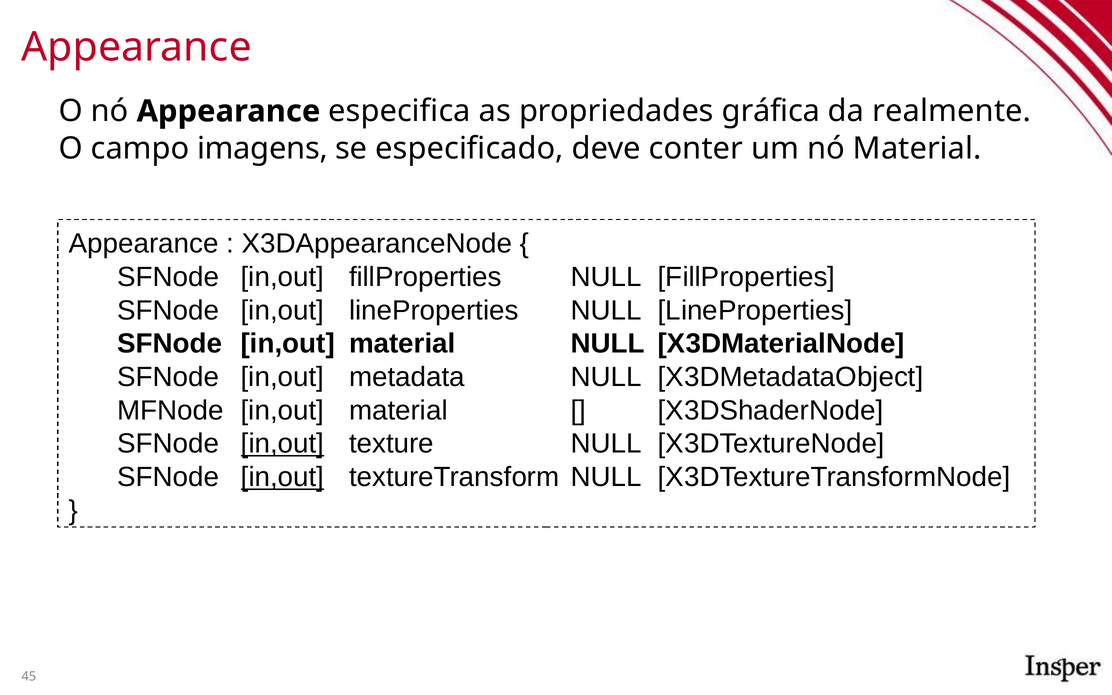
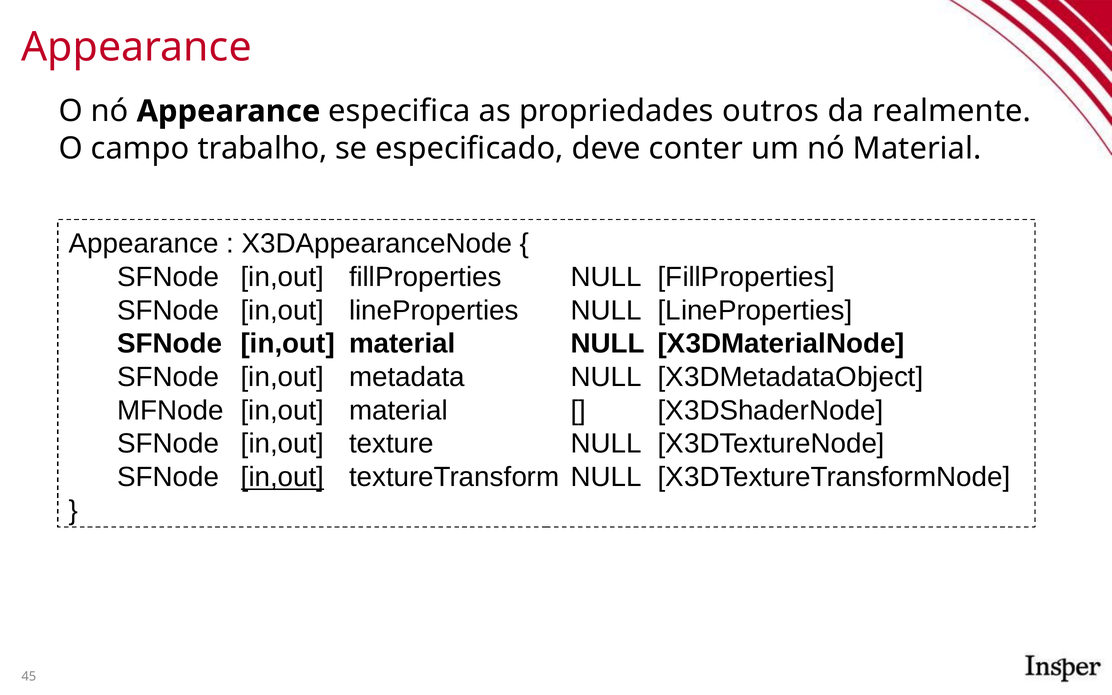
gráfica: gráfica -> outros (771, 111)
imagens: imagens -> trabalho (262, 148)
in,out underline: present -> none (282, 444)
